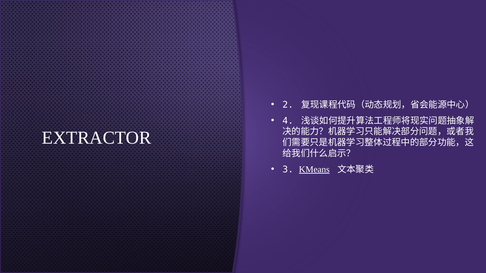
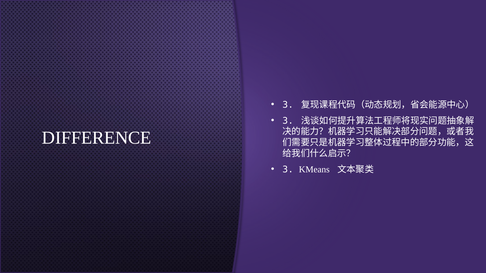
2: 2 -> 3 (288, 105)
4: 4 -> 3 (288, 121)
EXTRACTOR: EXTRACTOR -> DIFFERENCE (97, 138)
KMeans underline: present -> none (314, 170)
